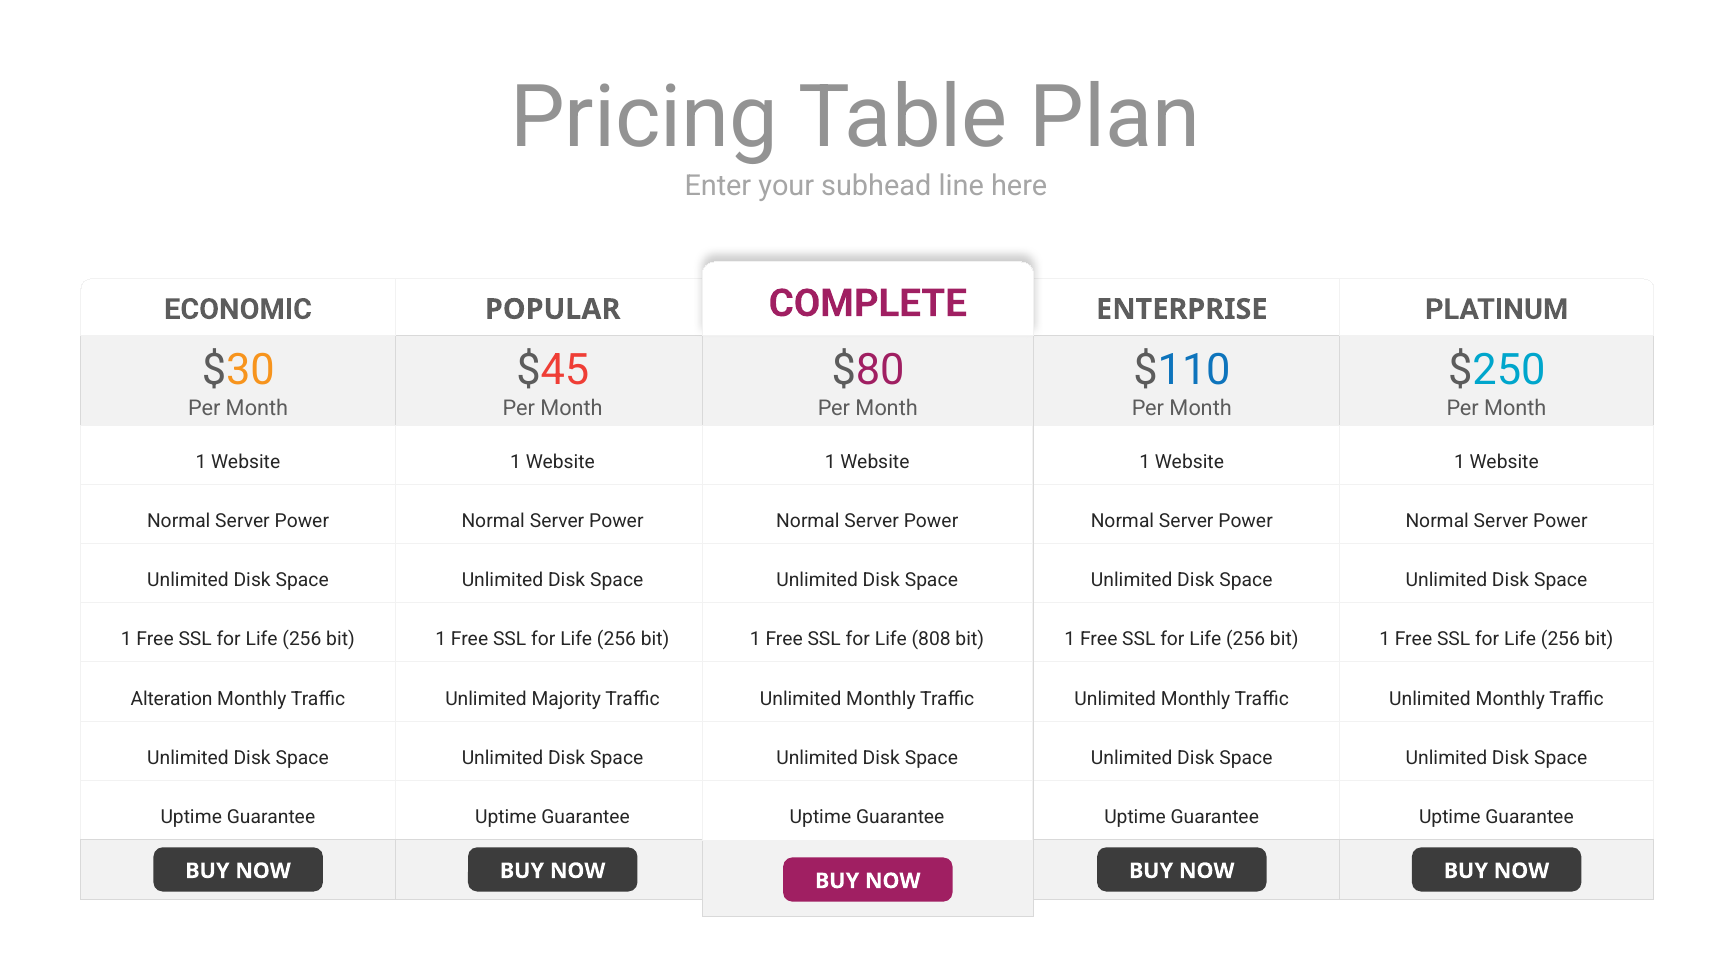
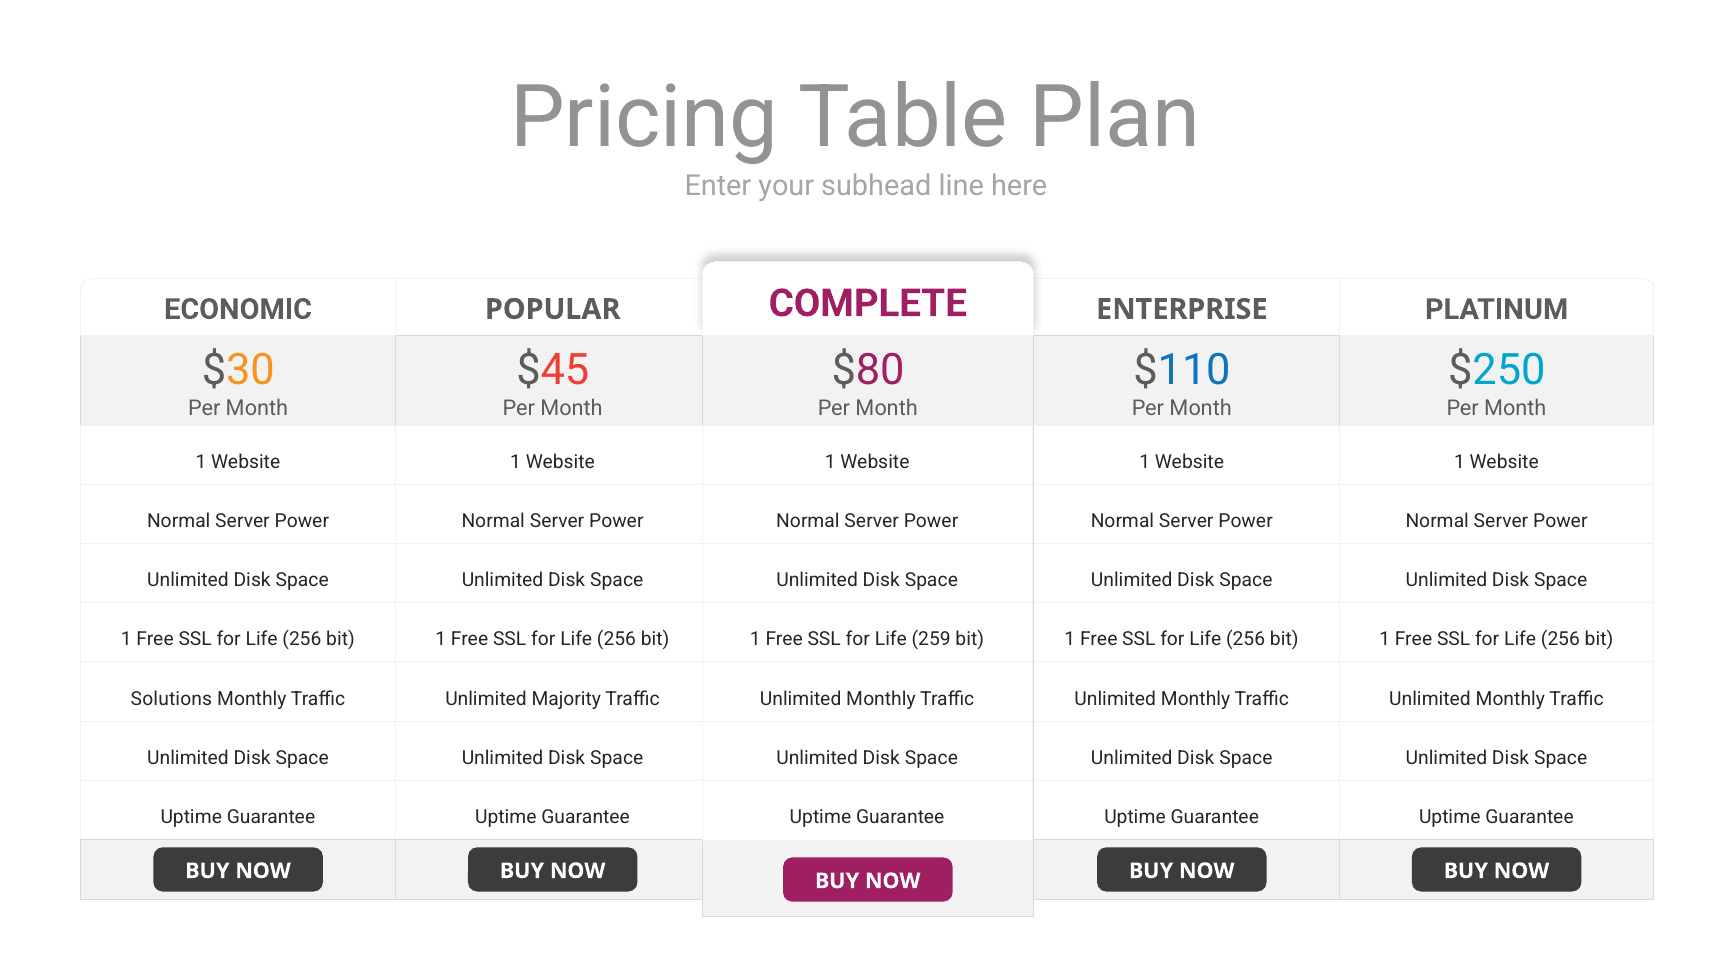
808: 808 -> 259 (931, 640)
Alteration: Alteration -> Solutions (171, 699)
